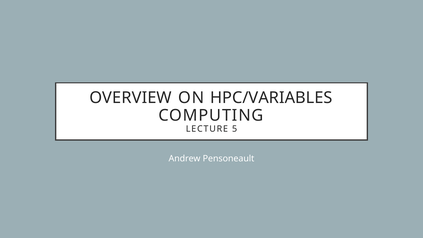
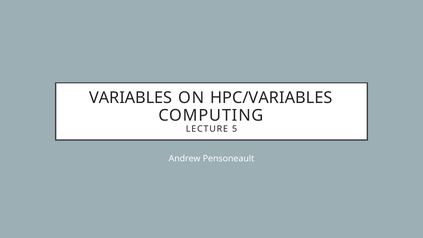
OVERVIEW: OVERVIEW -> VARIABLES (131, 98)
